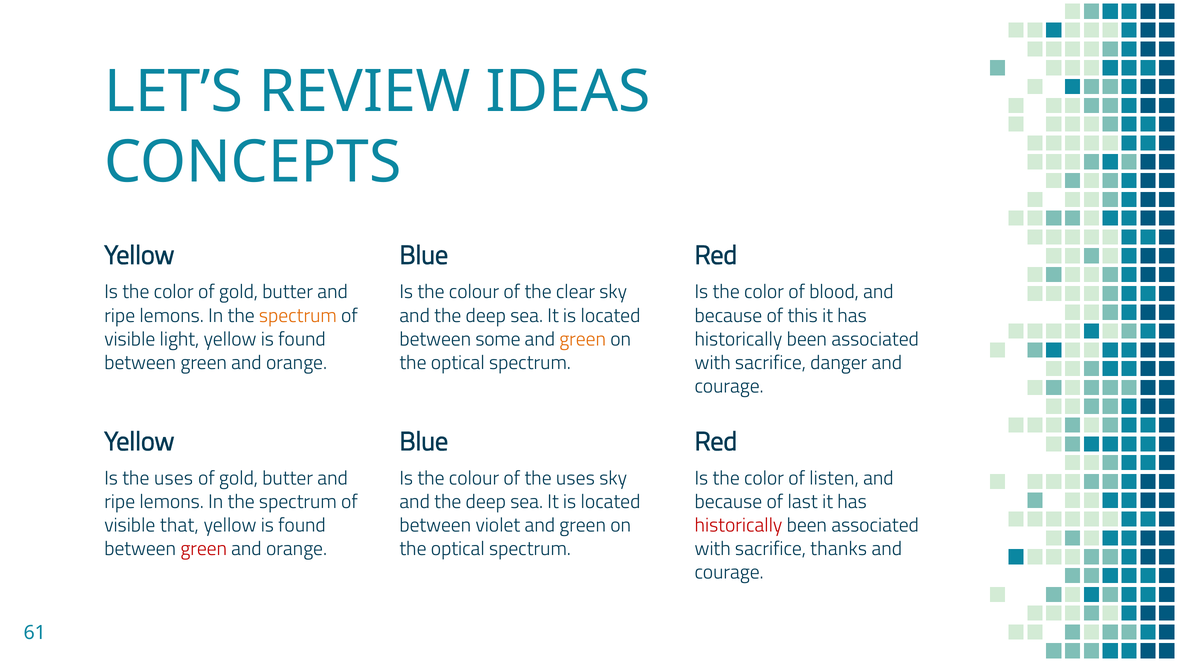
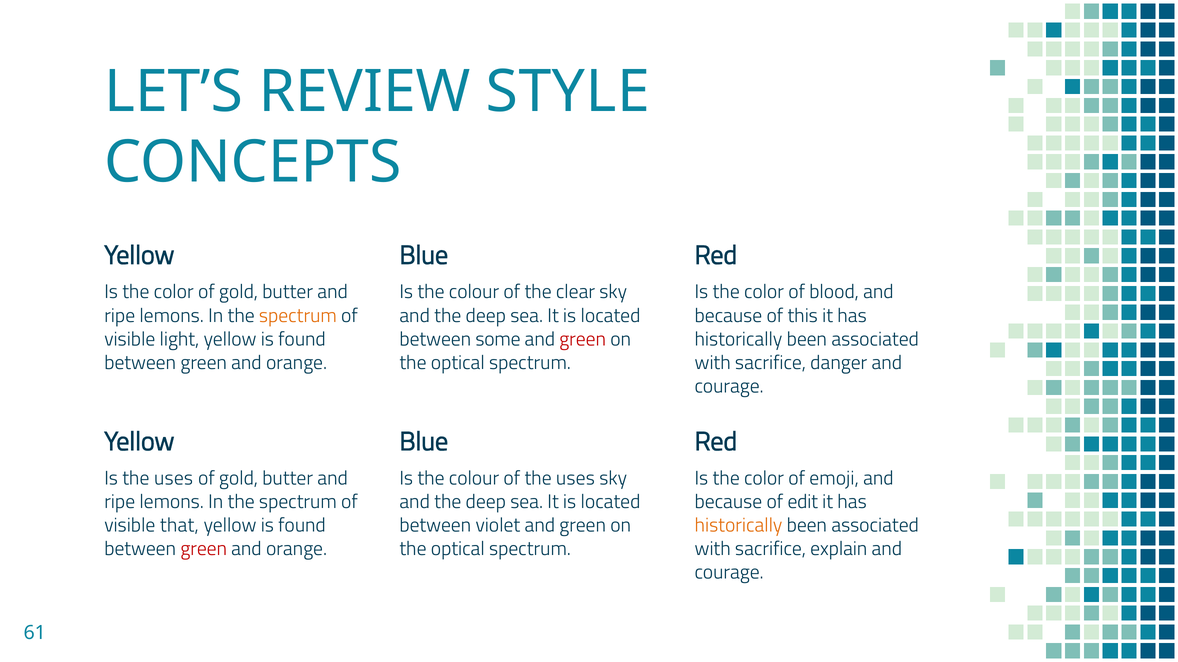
IDEAS: IDEAS -> STYLE (568, 92)
green colour: orange -> red (583, 339)
listen: listen -> emoji (834, 479)
last: last -> edit (803, 502)
historically colour: red -> orange (738, 526)
thanks: thanks -> explain (839, 550)
